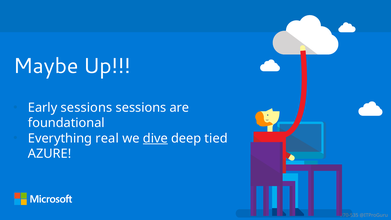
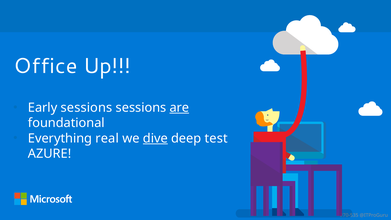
Maybe: Maybe -> Office (46, 66)
are underline: none -> present (179, 108)
tied: tied -> test (216, 138)
